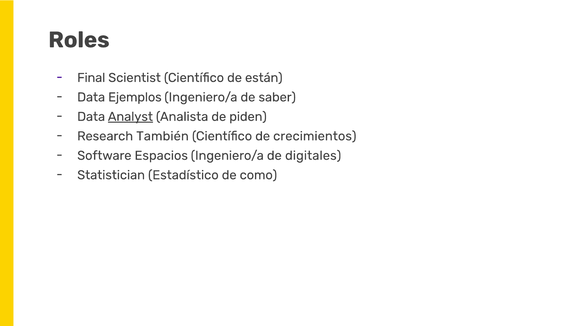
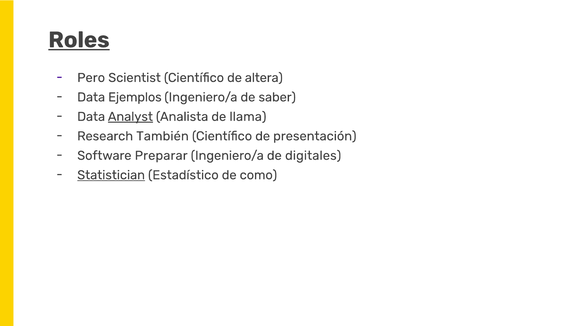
Roles underline: none -> present (79, 40)
Final: Final -> Pero (91, 78)
están: están -> altera (264, 78)
piden: piden -> llama (248, 117)
crecimientos: crecimientos -> presentación (315, 136)
Espacios: Espacios -> Preparar (161, 155)
Statistician underline: none -> present (111, 175)
